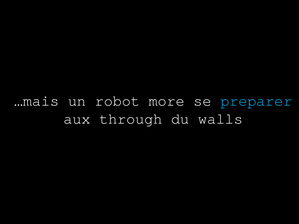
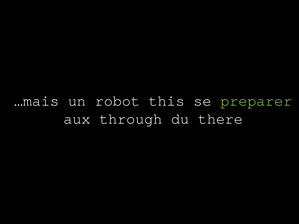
more: more -> this (167, 101)
preparer colour: light blue -> light green (256, 101)
walls: walls -> there (221, 119)
